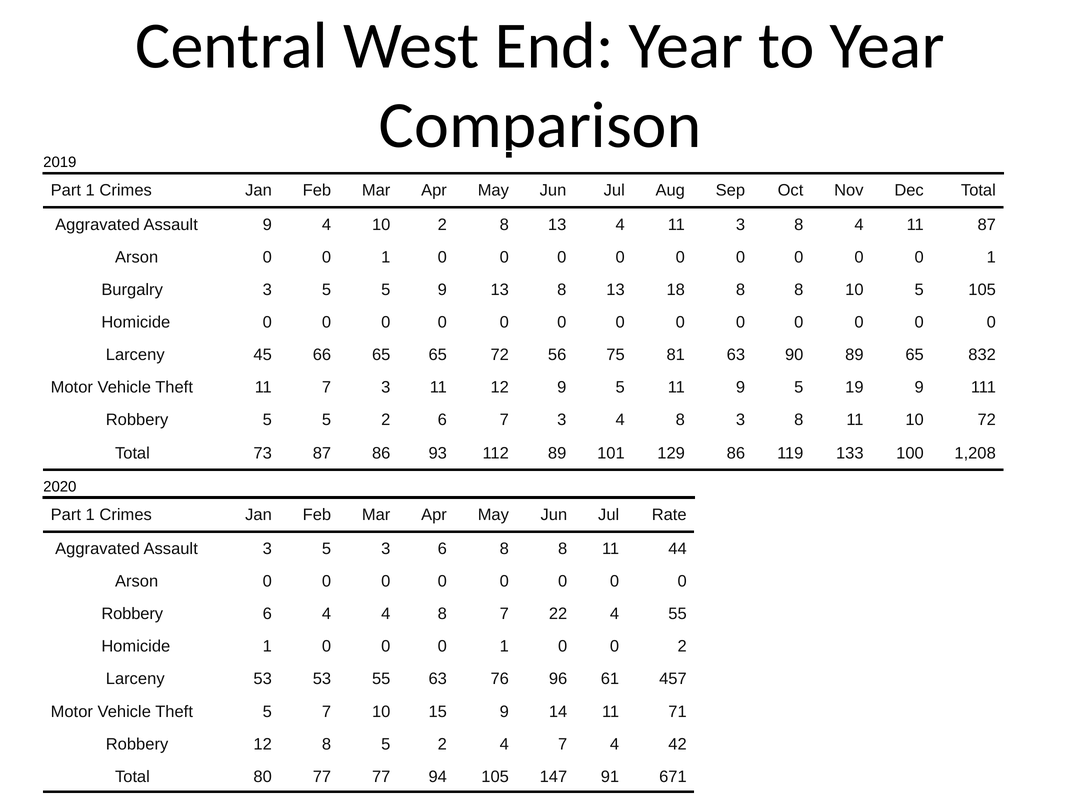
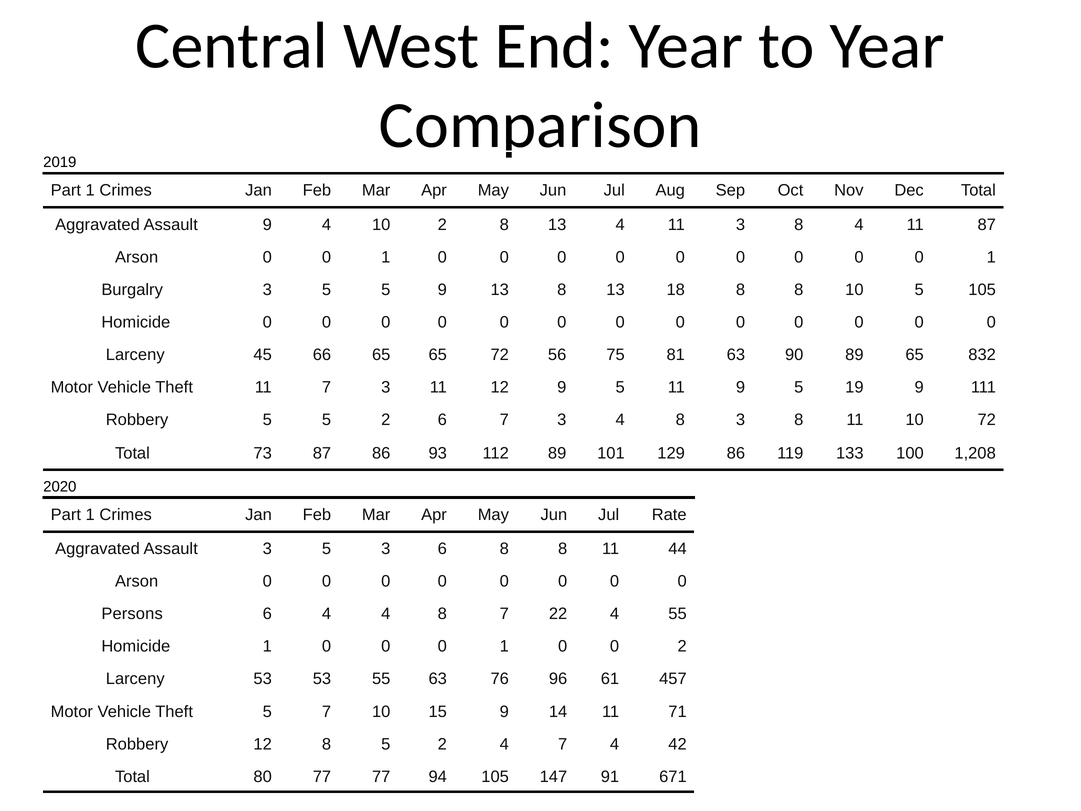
Robbery: Robbery -> Persons (132, 614)
